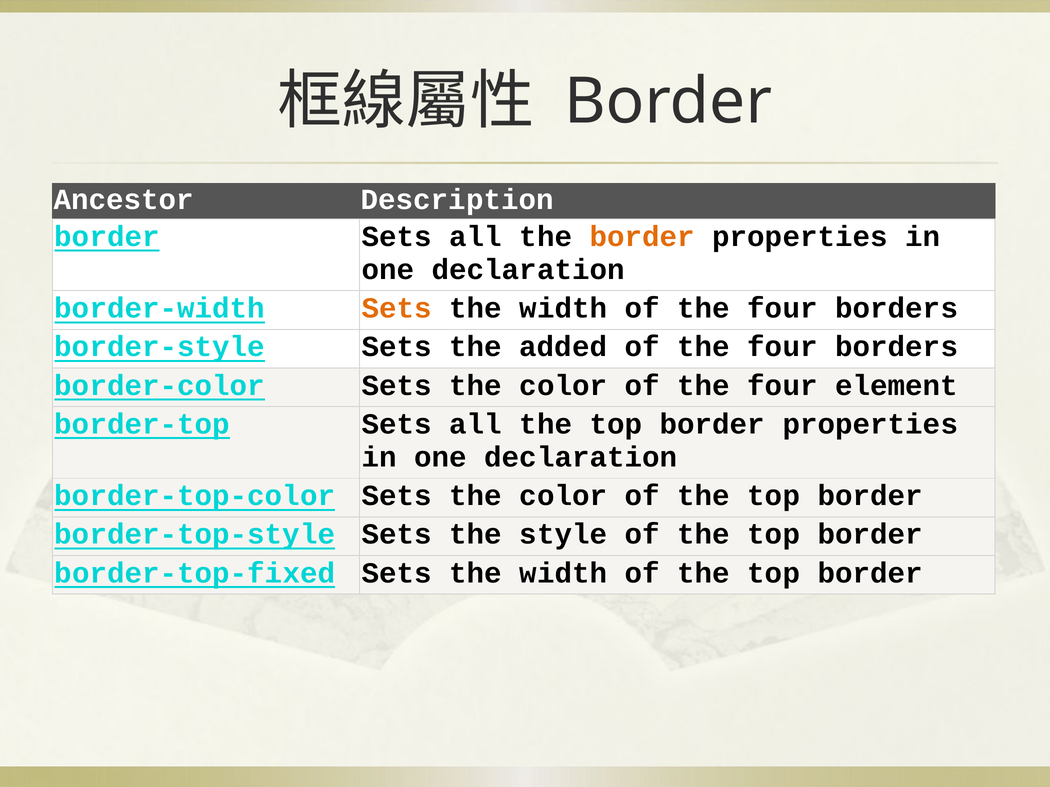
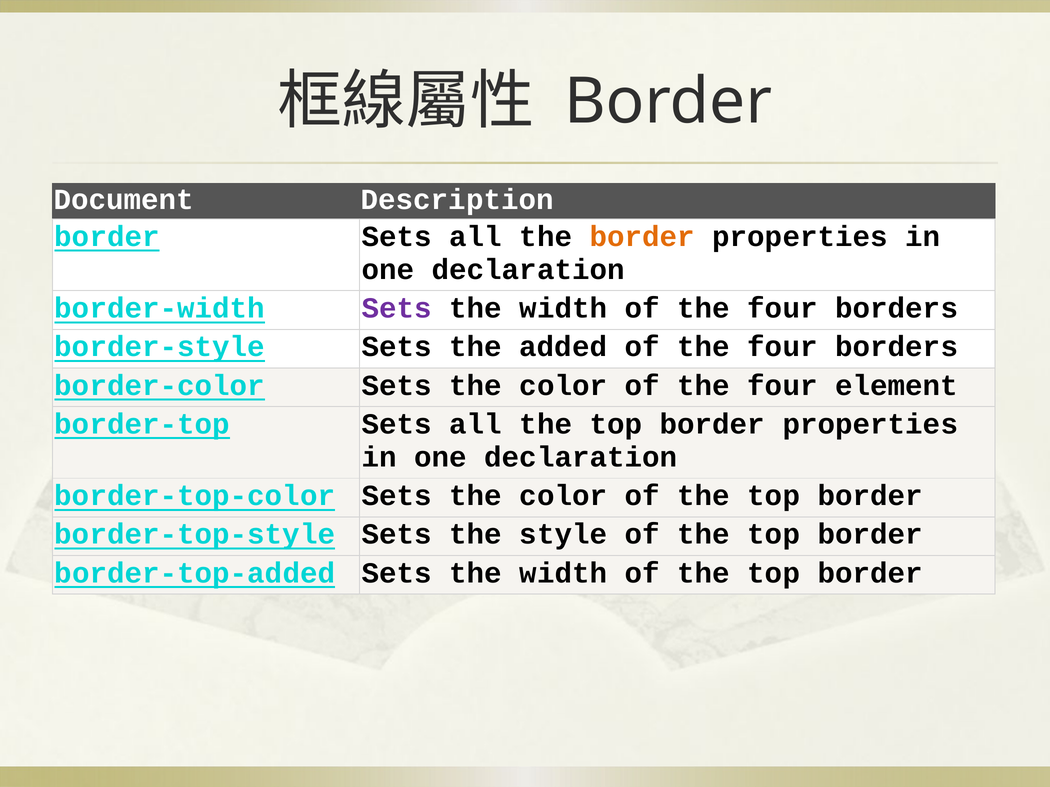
Ancestor: Ancestor -> Document (124, 200)
Sets colour: orange -> purple (397, 308)
border-top-fixed: border-top-fixed -> border-top-added (195, 573)
